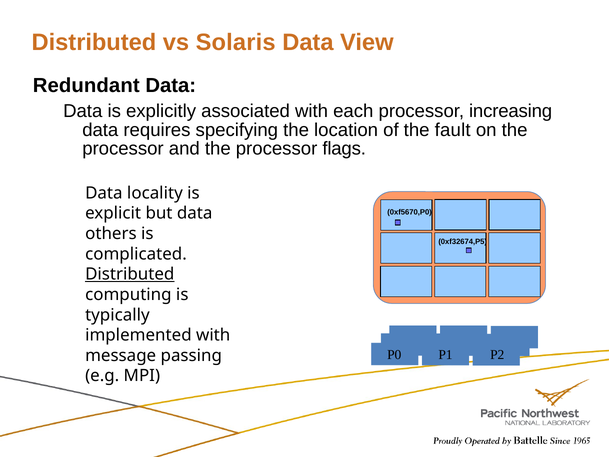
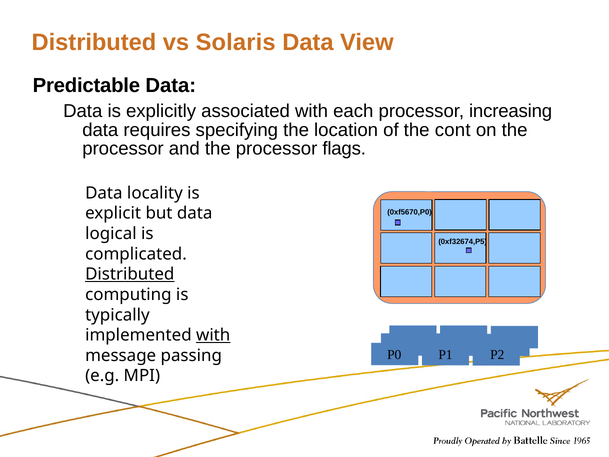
Redundant: Redundant -> Predictable (86, 85)
fault: fault -> cont (453, 130)
others: others -> logical (111, 234)
with underline: none -> present (213, 335)
